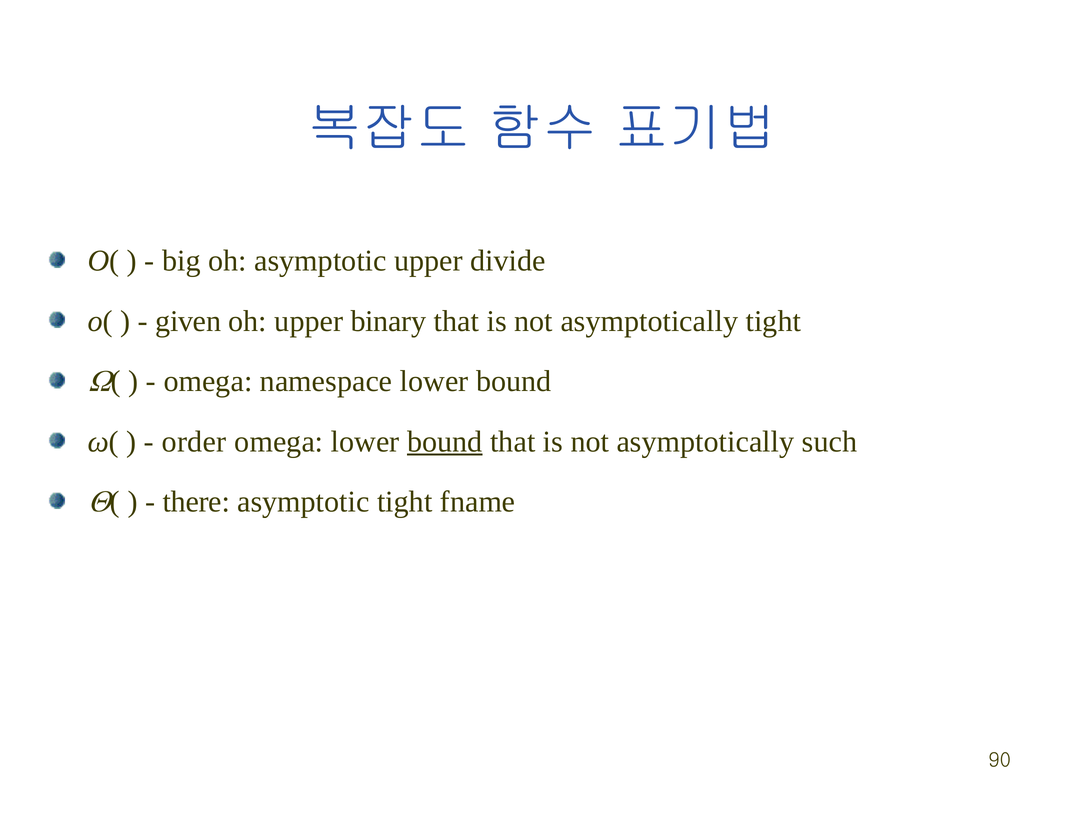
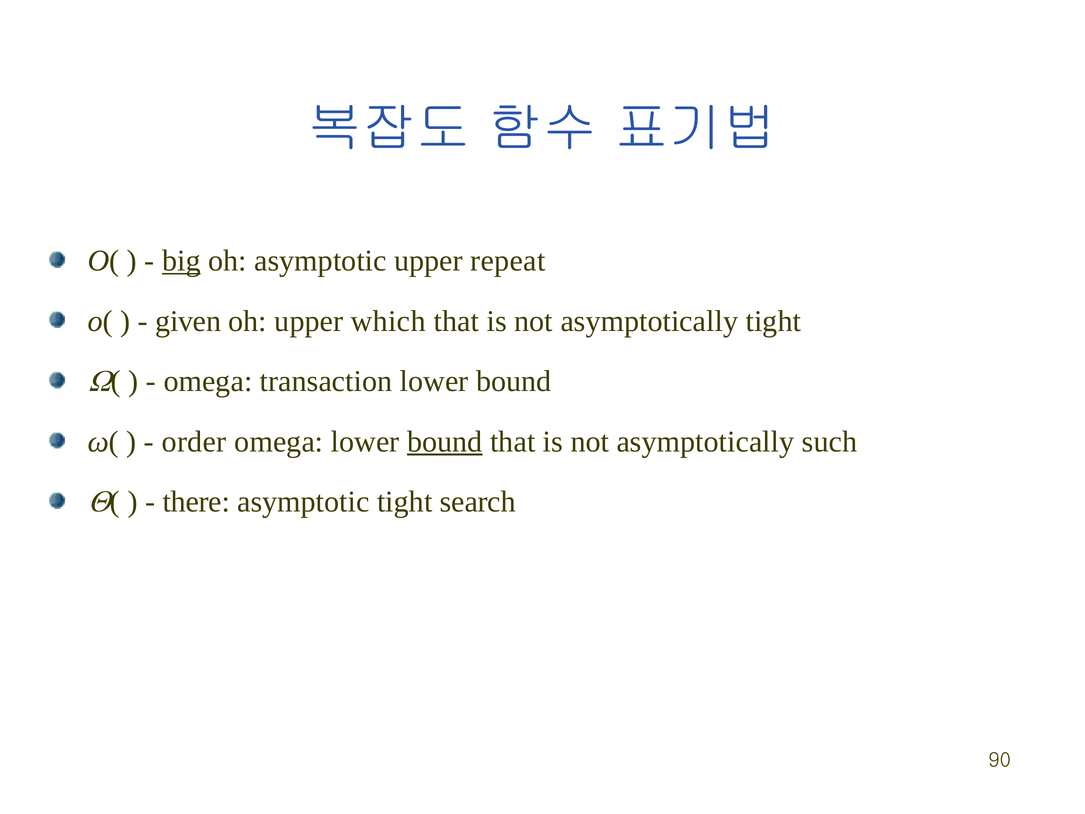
big underline: none -> present (181, 261)
divide: divide -> repeat (508, 261)
binary: binary -> which (388, 321)
namespace: namespace -> transaction (326, 381)
fname: fname -> search (478, 502)
